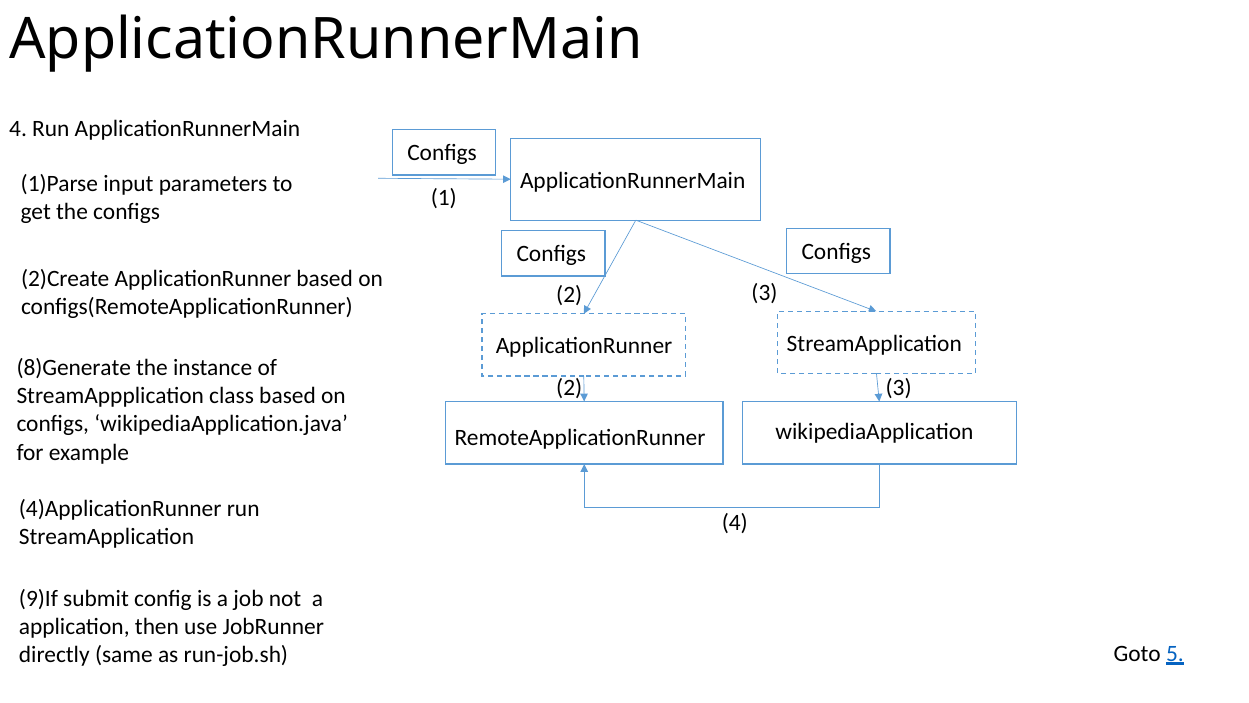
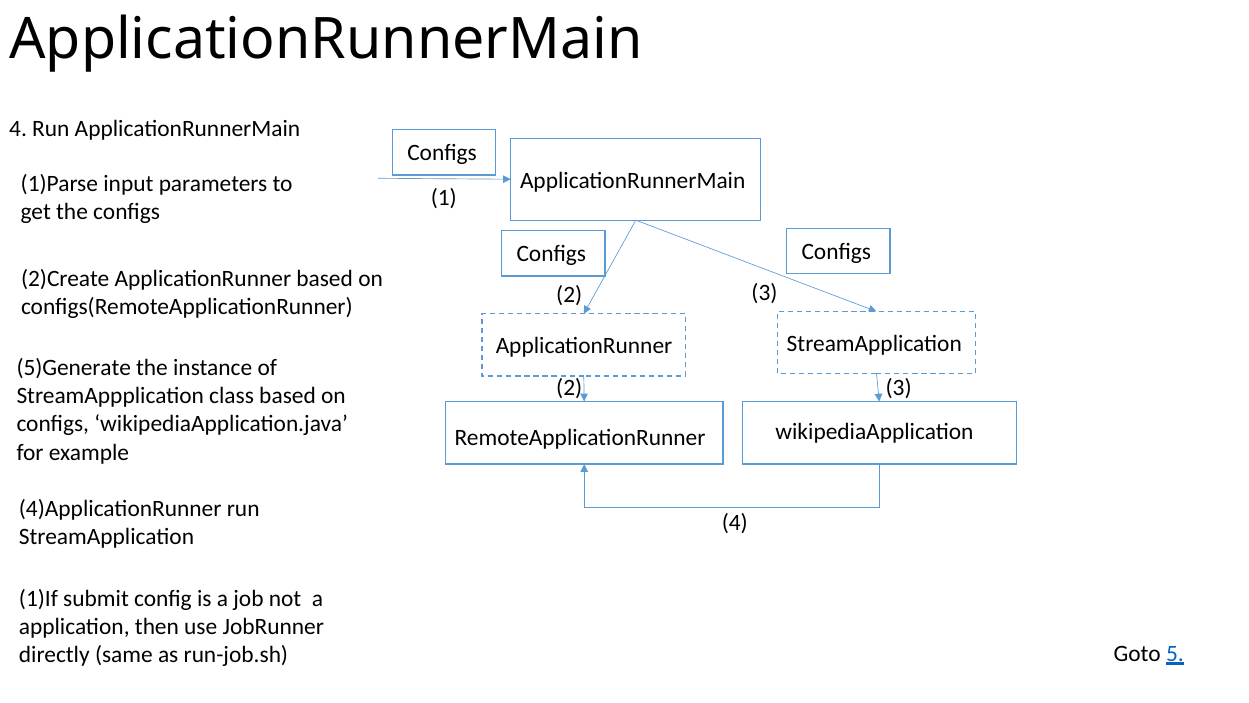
8)Generate: 8)Generate -> 5)Generate (74, 368)
9)If: 9)If -> 1)If (38, 598)
